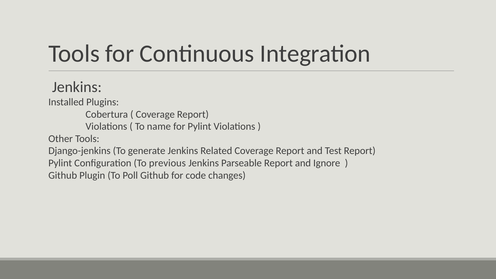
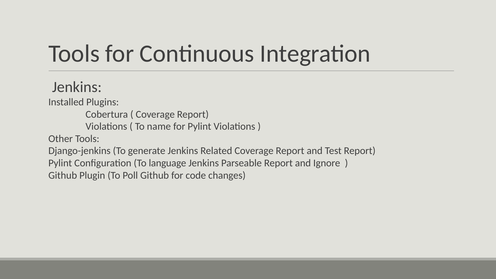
previous: previous -> language (167, 163)
